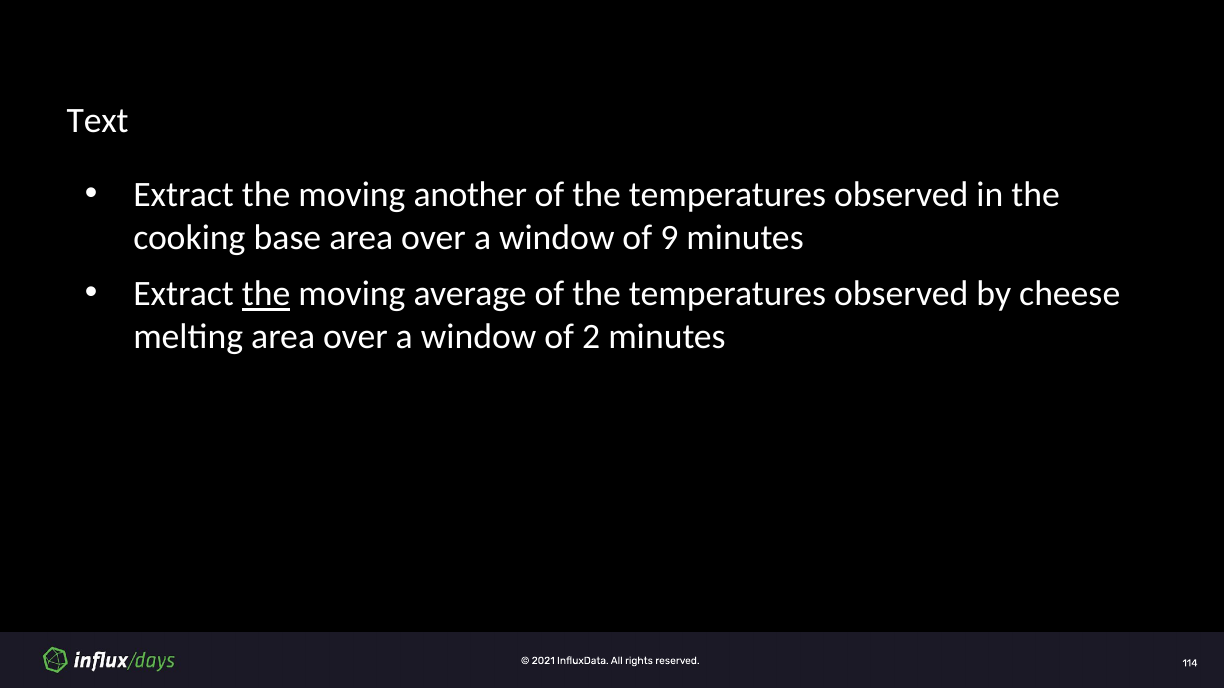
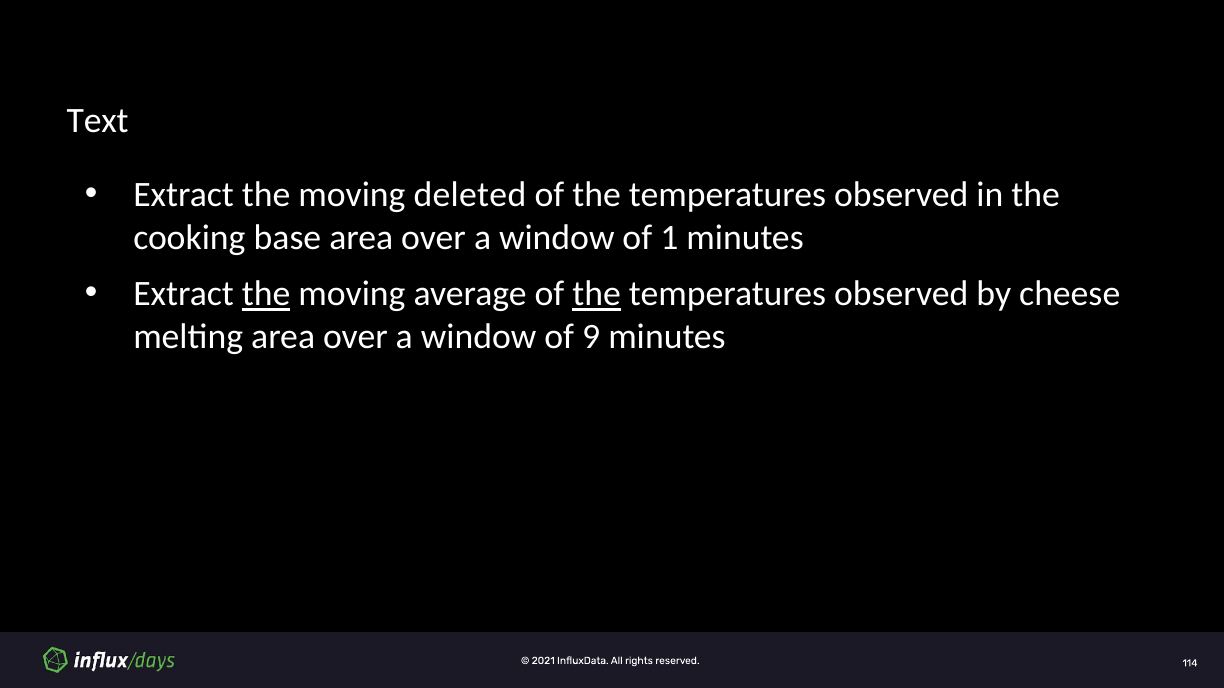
another: another -> deleted (470, 195)
9: 9 -> 1 (669, 238)
the underline: none -> present (597, 294)
2: 2 -> 9 (591, 337)
